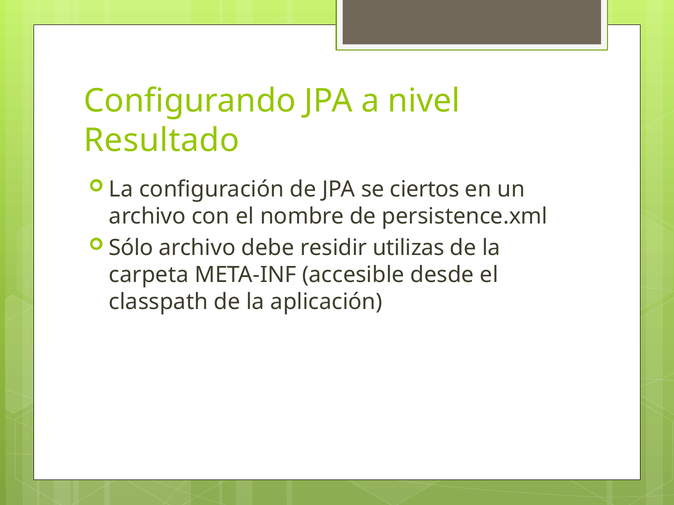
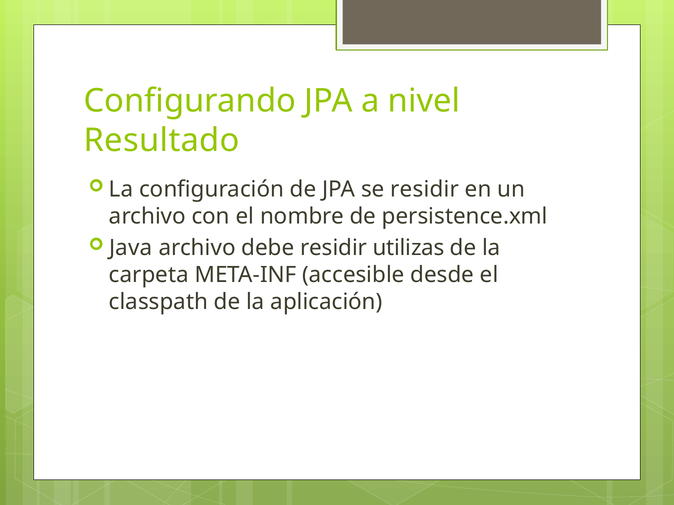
se ciertos: ciertos -> residir (425, 190)
Sólo: Sólo -> Java (131, 248)
